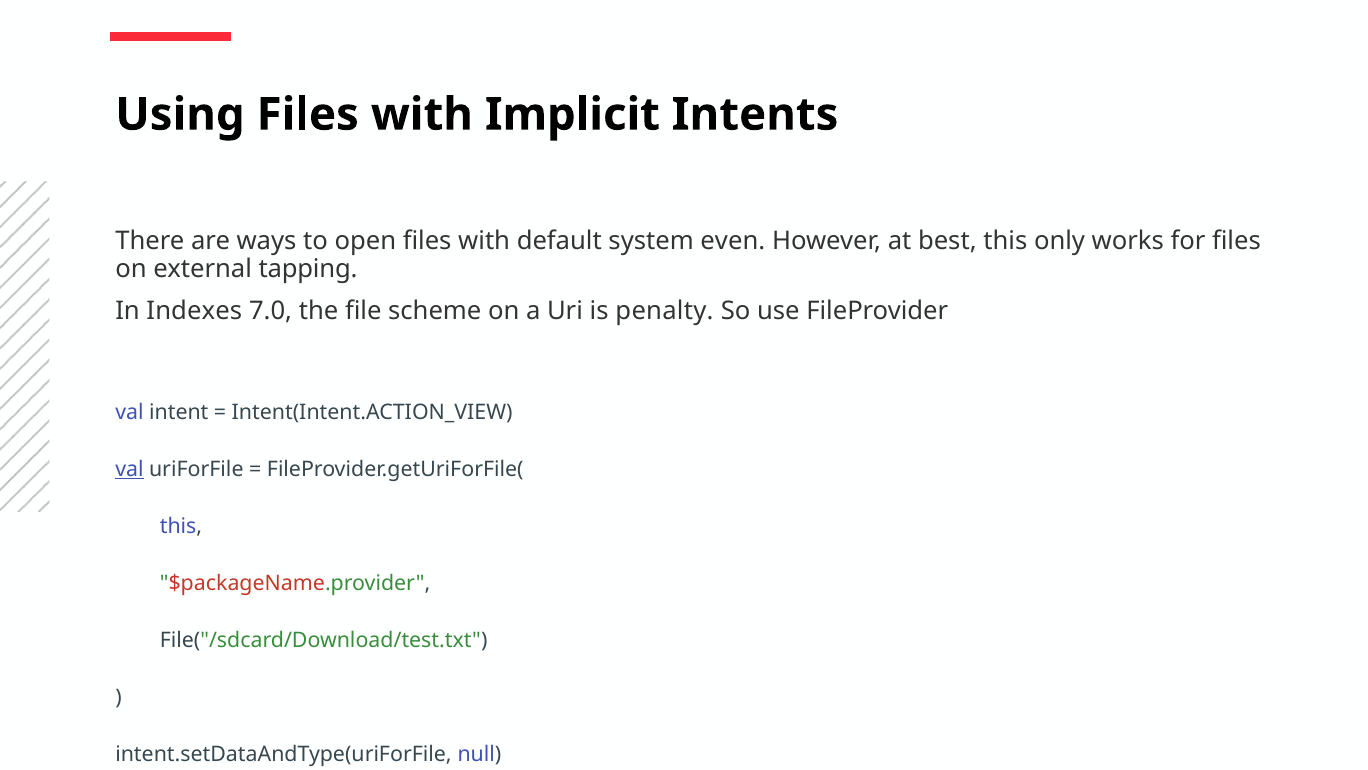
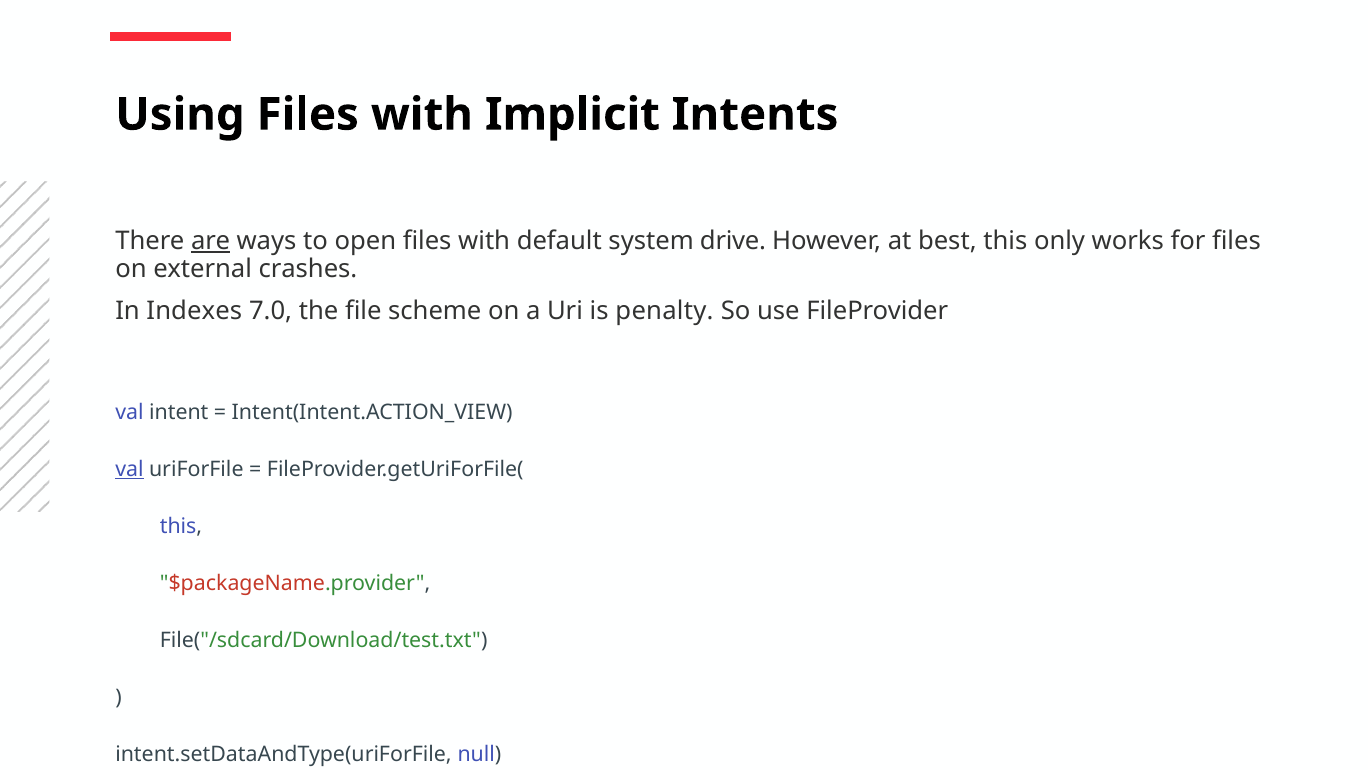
are underline: none -> present (211, 241)
even: even -> drive (733, 241)
tapping: tapping -> crashes (308, 268)
